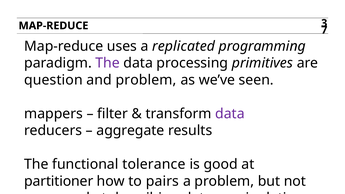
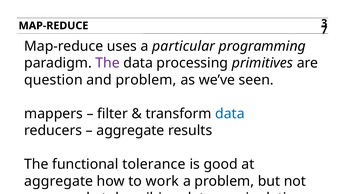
replicated: replicated -> particular (184, 46)
data colour: purple -> blue (230, 114)
partitioner: partitioner -> aggregate (59, 181)
pairs: pairs -> work (162, 181)
